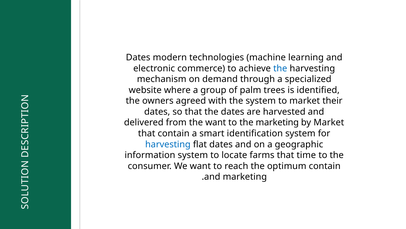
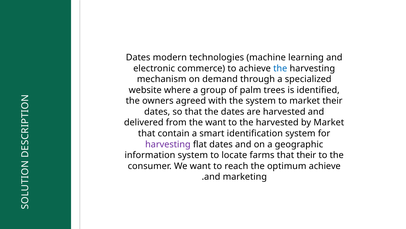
the marketing: marketing -> harvested (277, 122)
harvesting colour: blue -> purple (168, 144)
that time: time -> their (306, 155)
optimum contain: contain -> achieve (325, 166)
